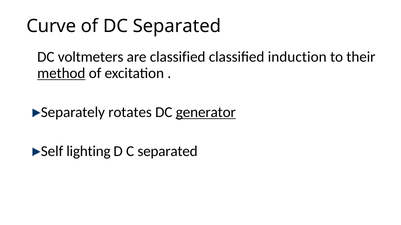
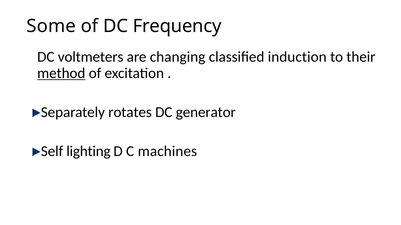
Curve: Curve -> Some (51, 26)
DC Separated: Separated -> Frequency (177, 26)
are classified: classified -> changing (178, 57)
generator underline: present -> none (206, 113)
C separated: separated -> machines (167, 152)
